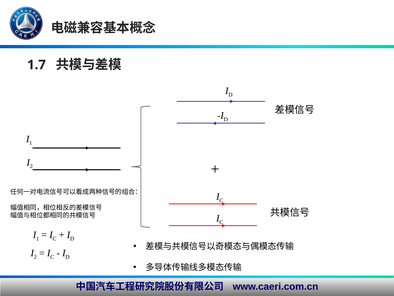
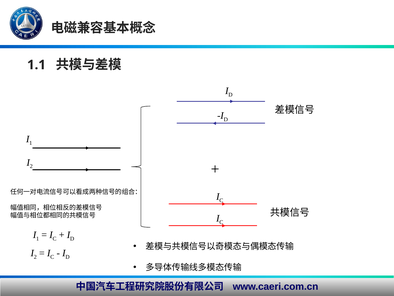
1.7: 1.7 -> 1.1 (36, 65)
